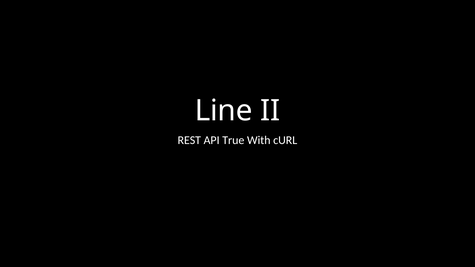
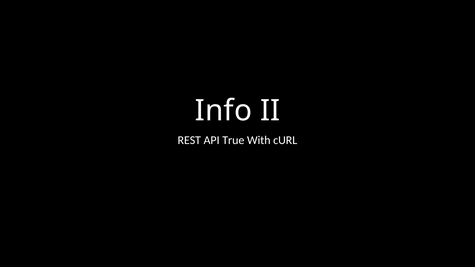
Line: Line -> Info (223, 111)
